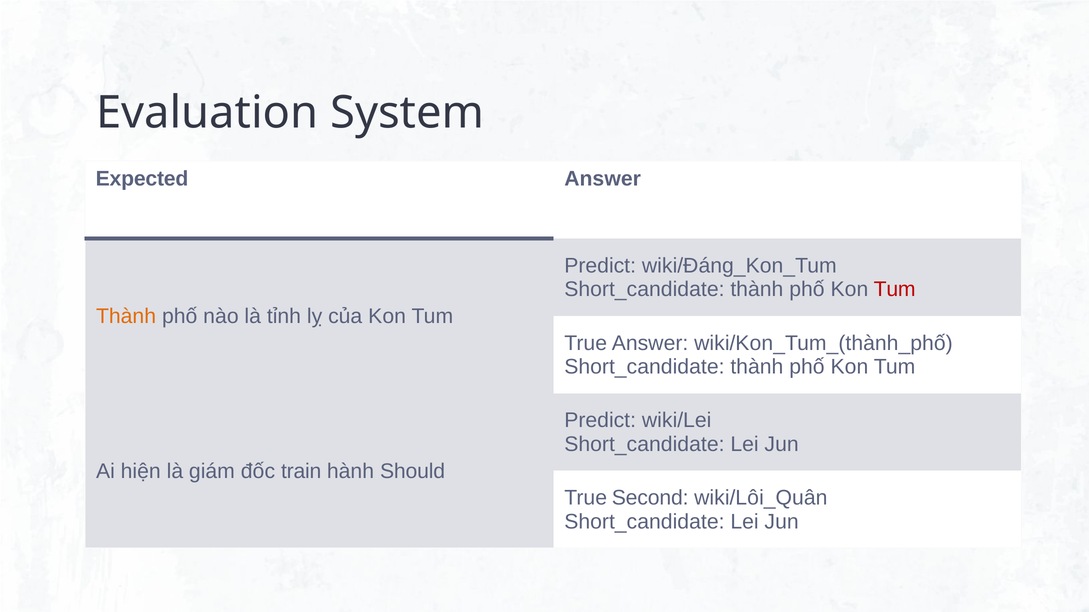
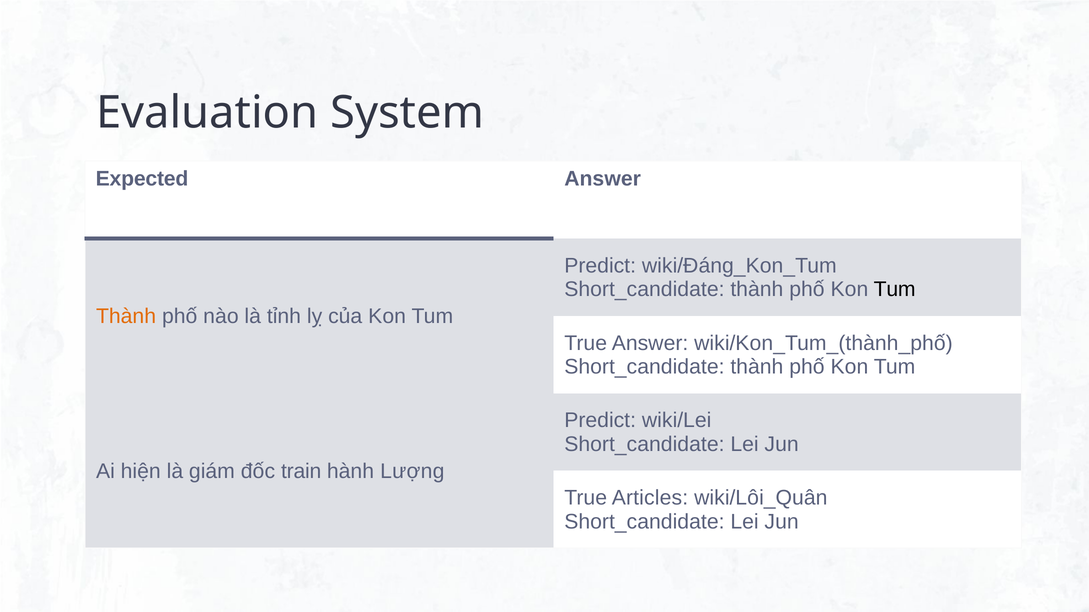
Tum colour: red -> black (895, 290)
Should: Should -> Lượng (412, 472)
Second: Second -> Articles (650, 498)
